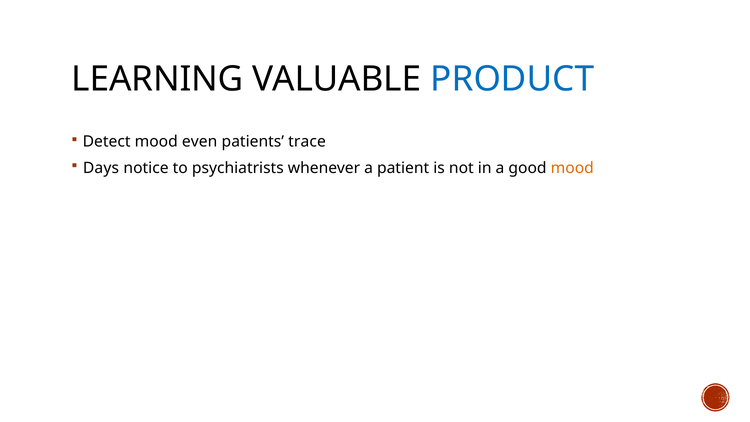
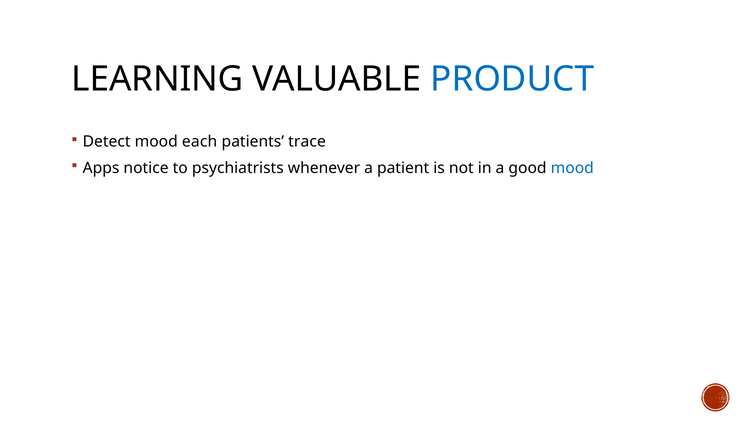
even: even -> each (200, 142)
Days: Days -> Apps (101, 168)
mood colour: orange -> blue (572, 168)
